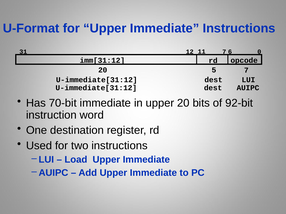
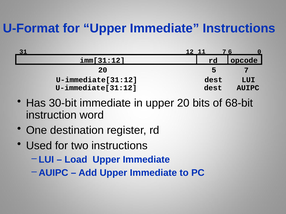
70-bit: 70-bit -> 30-bit (63, 103)
92-bit: 92-bit -> 68-bit (239, 103)
